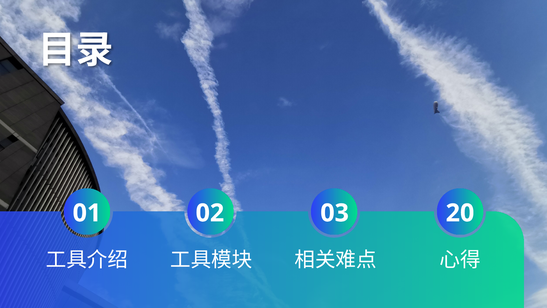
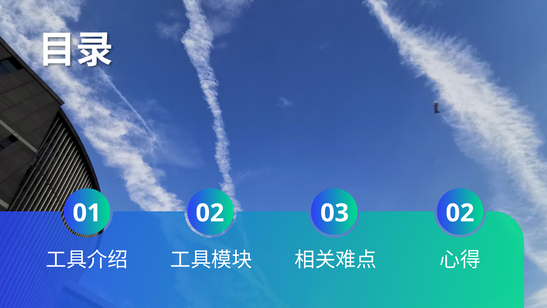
03 20: 20 -> 02 (460, 213)
